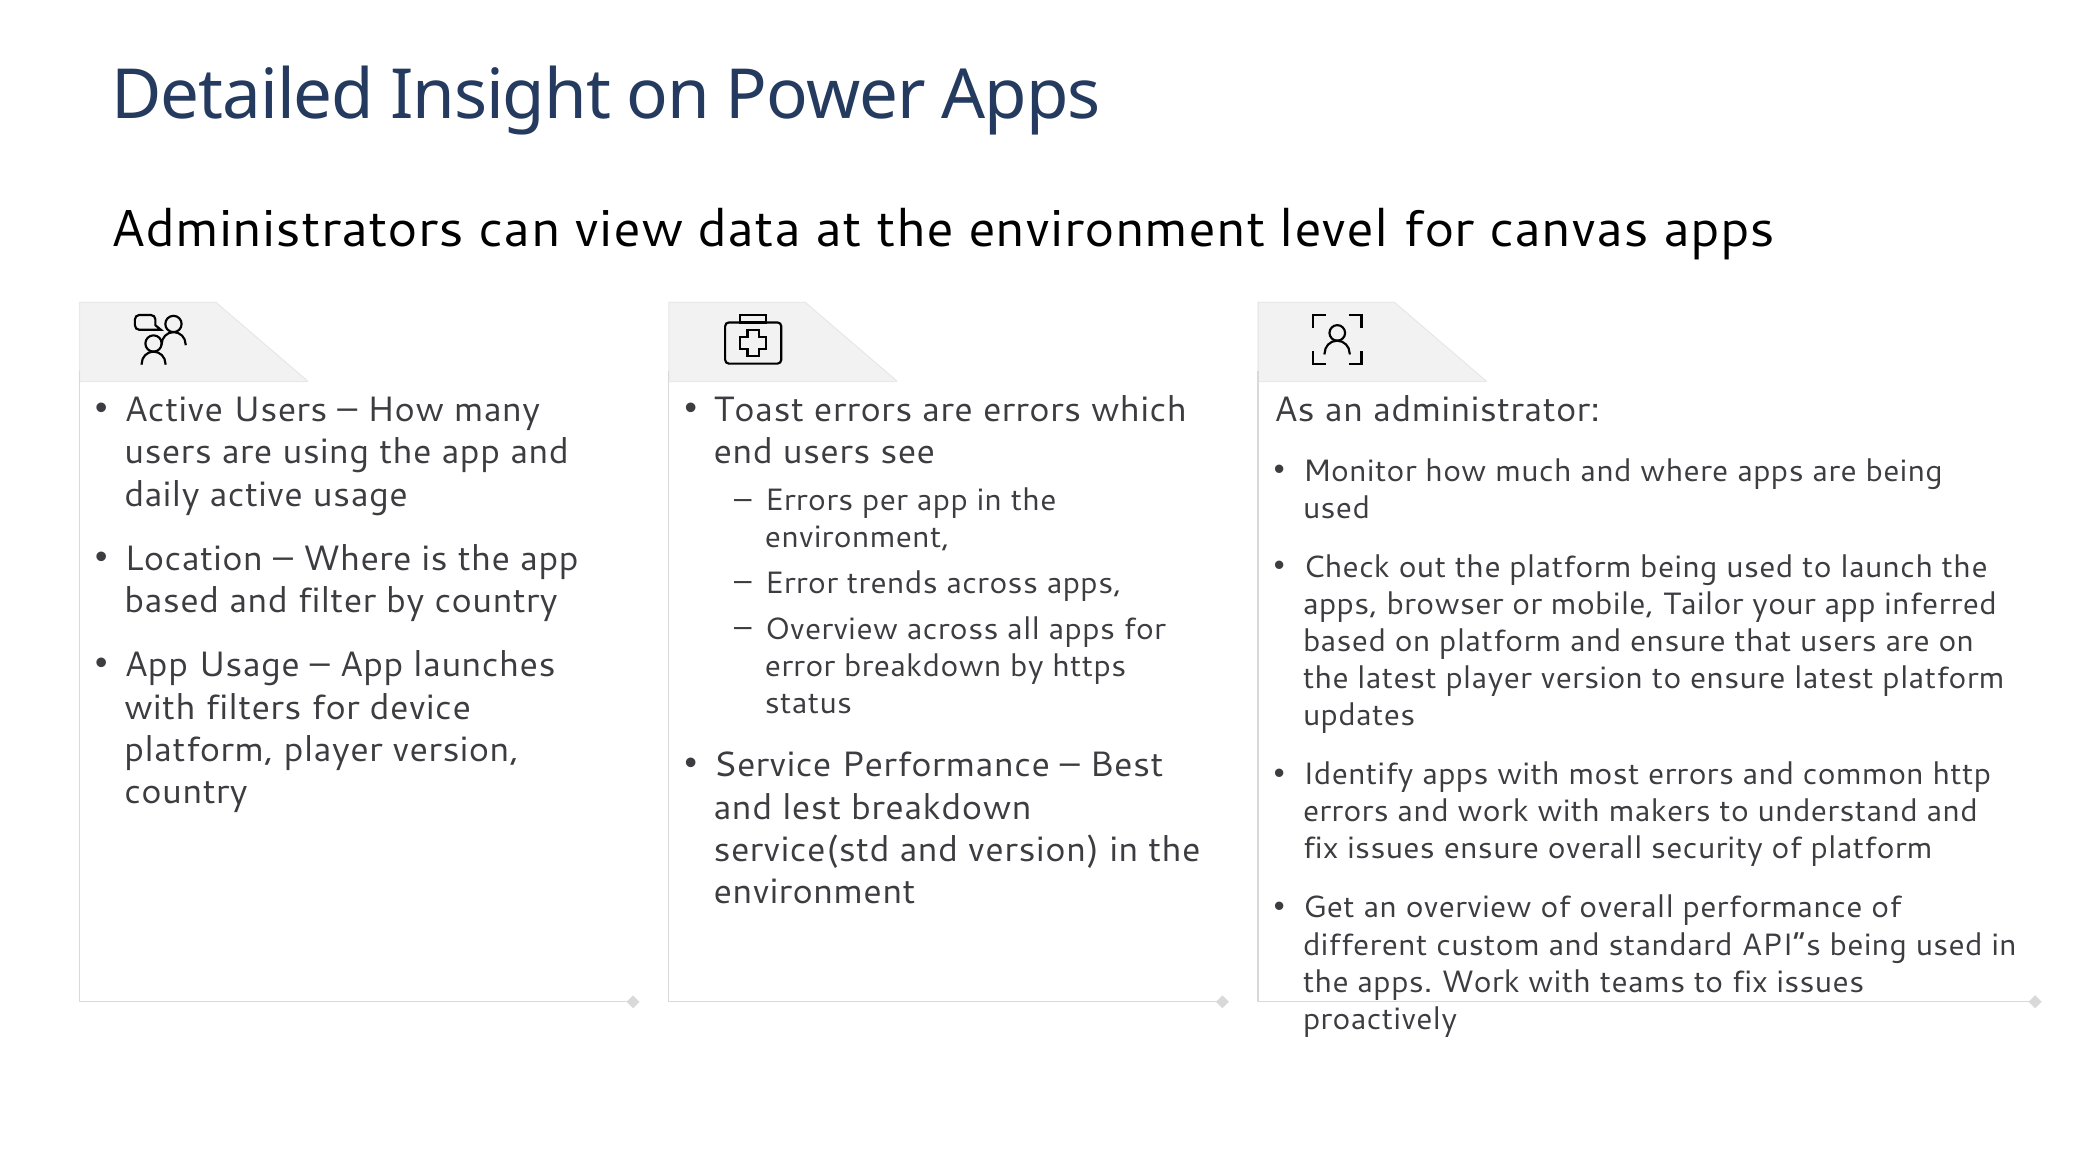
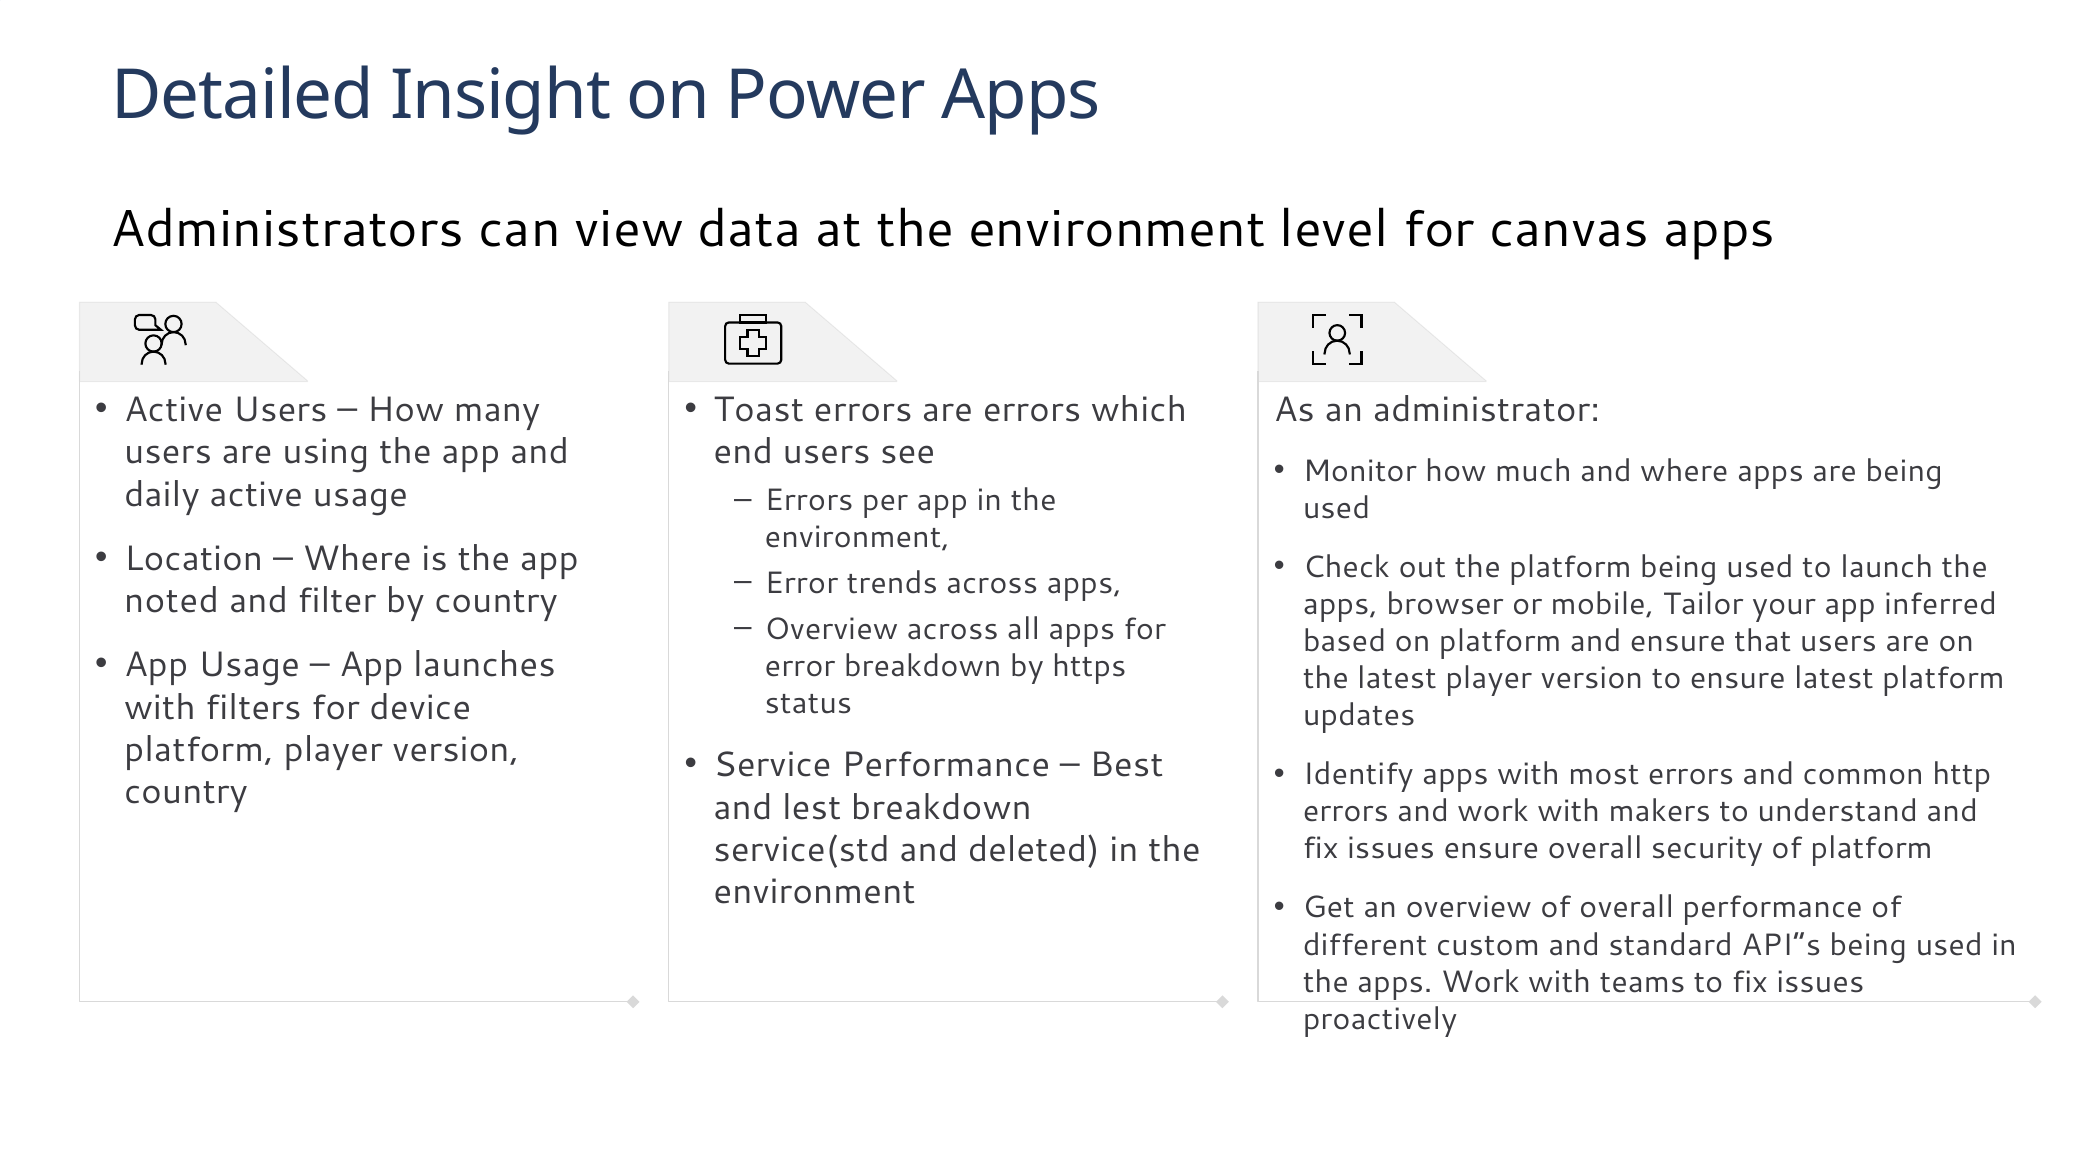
based: based -> noted (172, 601)
and version: version -> deleted (1034, 850)
